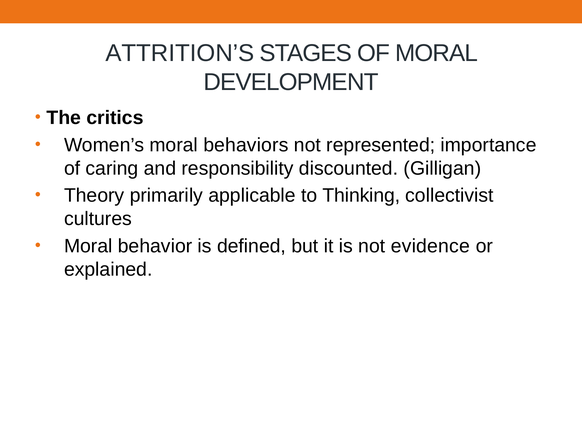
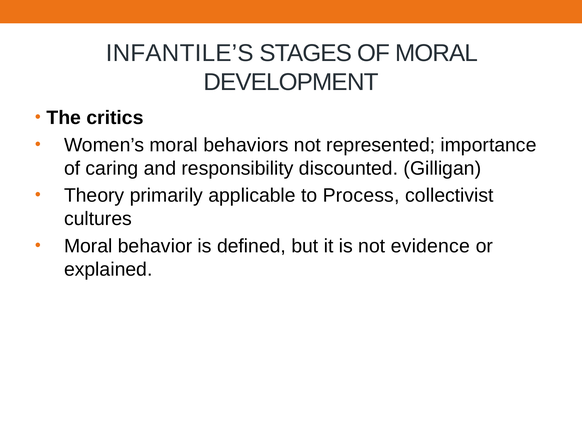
ATTRITION’S: ATTRITION’S -> INFANTILE’S (180, 53)
Thinking: Thinking -> Process (361, 195)
